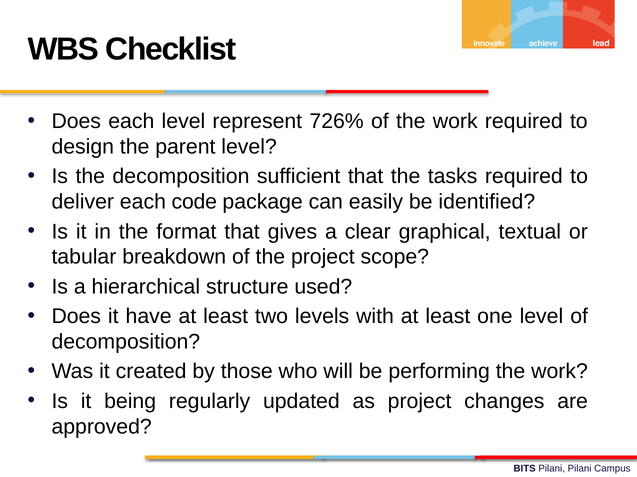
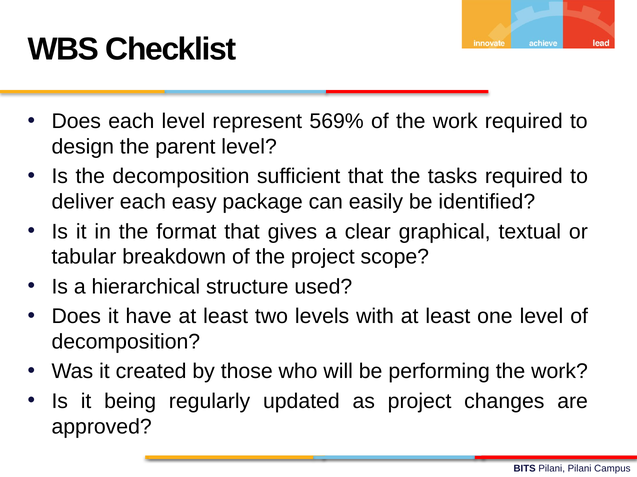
726%: 726% -> 569% (337, 121)
code: code -> easy (194, 202)
